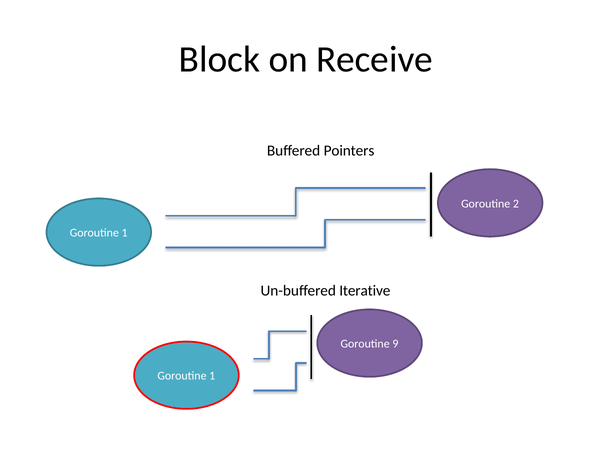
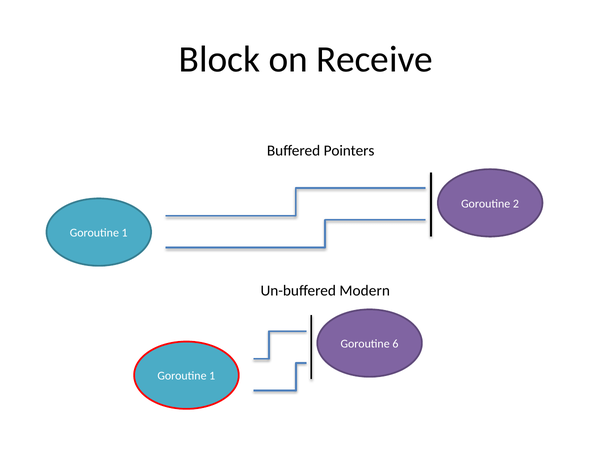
Iterative: Iterative -> Modern (365, 291)
9: 9 -> 6 (395, 344)
